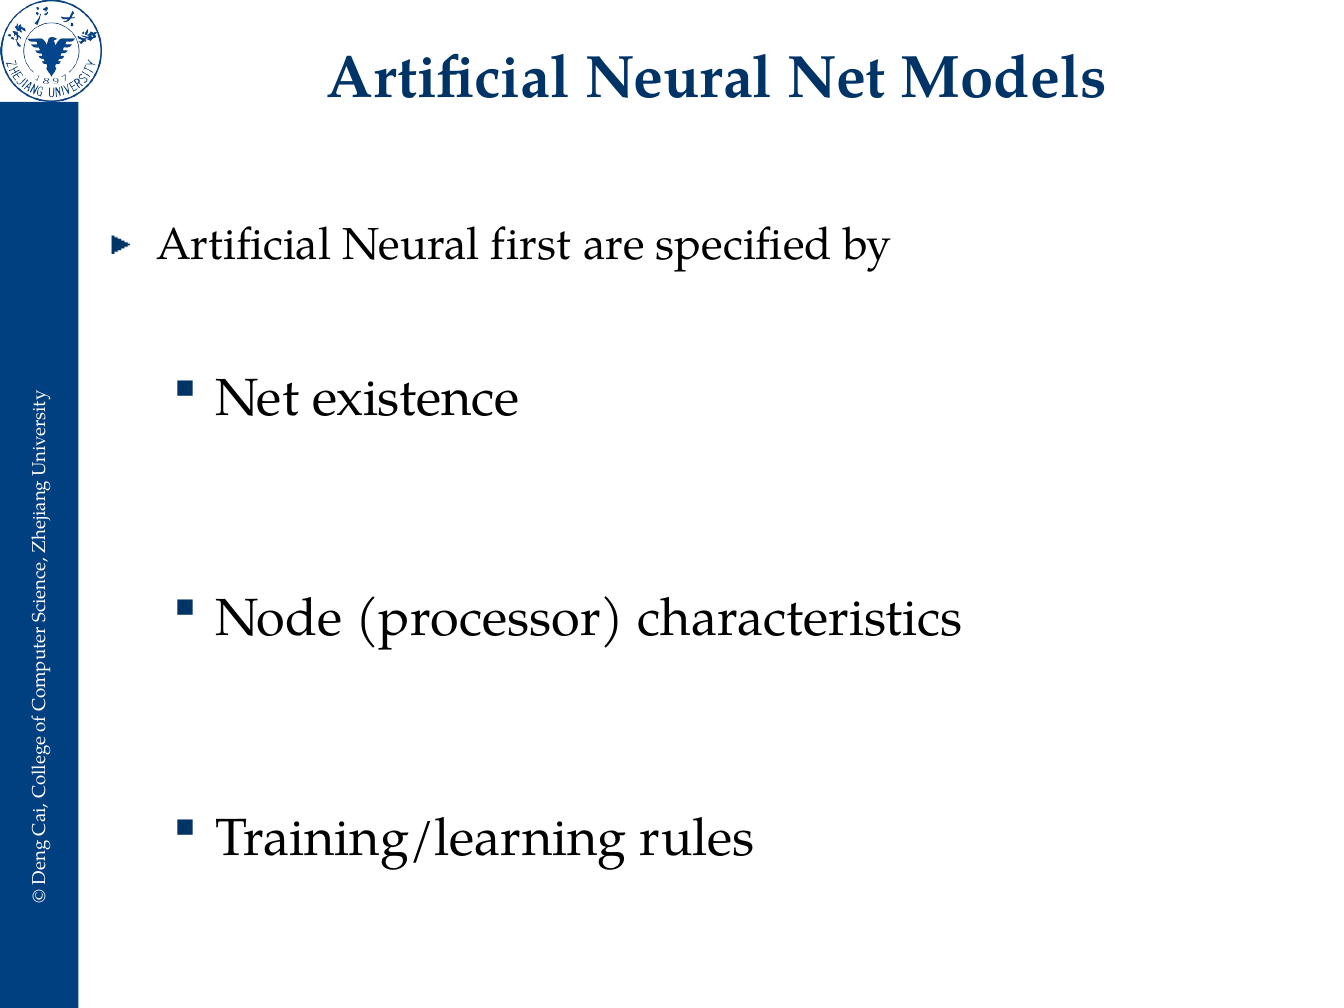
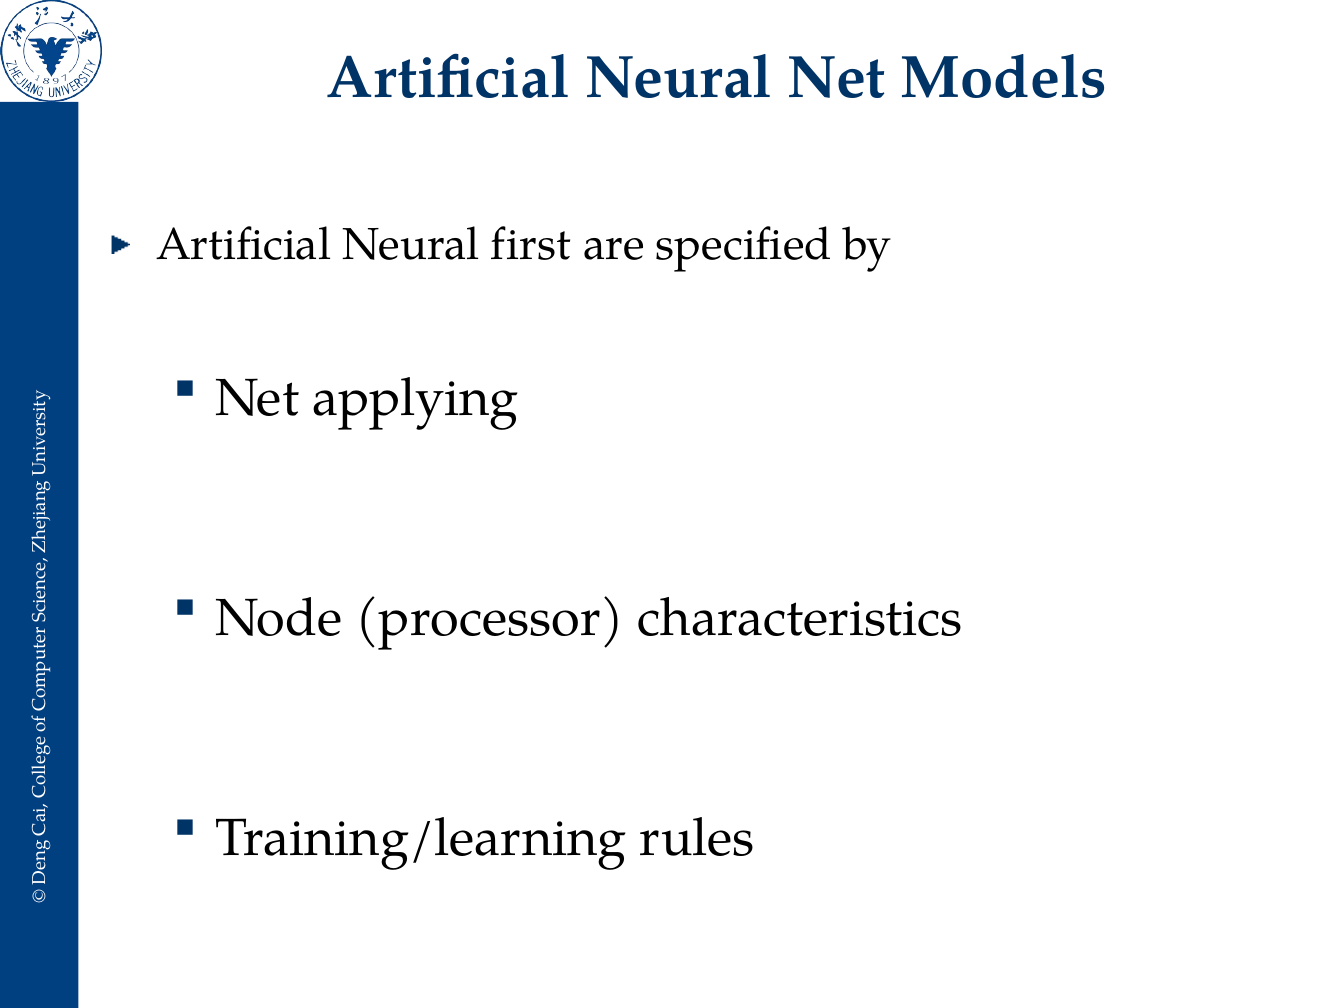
existence: existence -> applying (415, 398)
